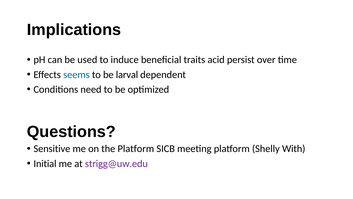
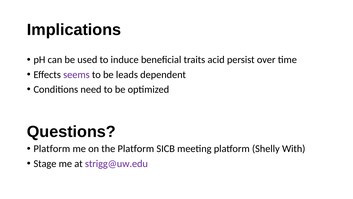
seems colour: blue -> purple (76, 74)
larval: larval -> leads (127, 74)
Sensitive: Sensitive -> Platform (52, 148)
Initial: Initial -> Stage (45, 163)
